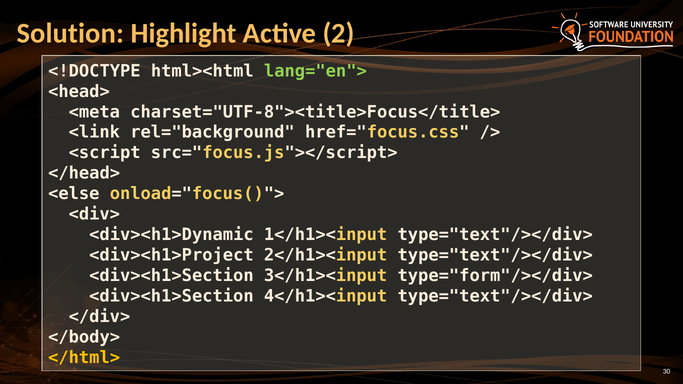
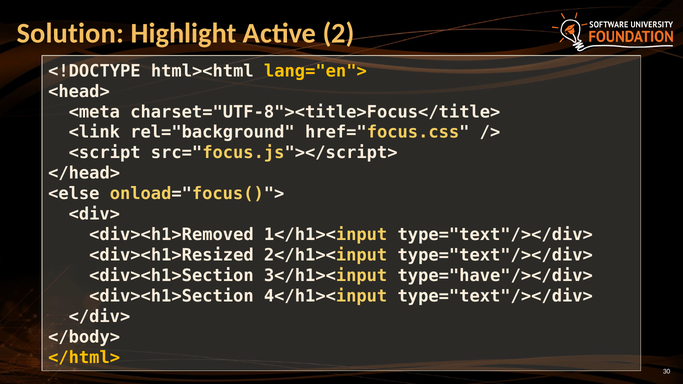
lang="en"> colour: light green -> yellow (315, 71)
<div><h1>Dynamic: <div><h1>Dynamic -> <div><h1>Removed (171, 235)
<div><h1>Project: <div><h1>Project -> <div><h1>Resized (171, 255)
type="form"/></div>: type="form"/></div> -> type="have"/></div> (495, 276)
